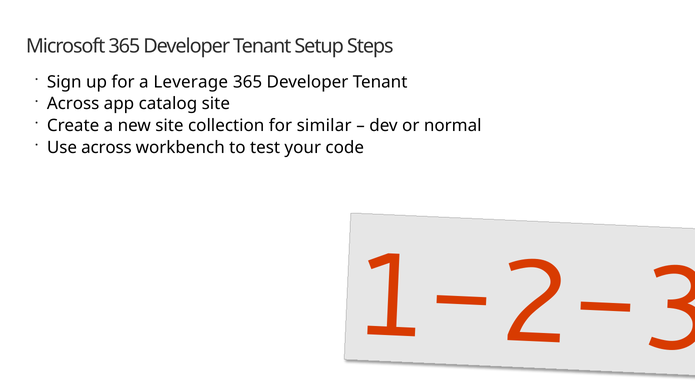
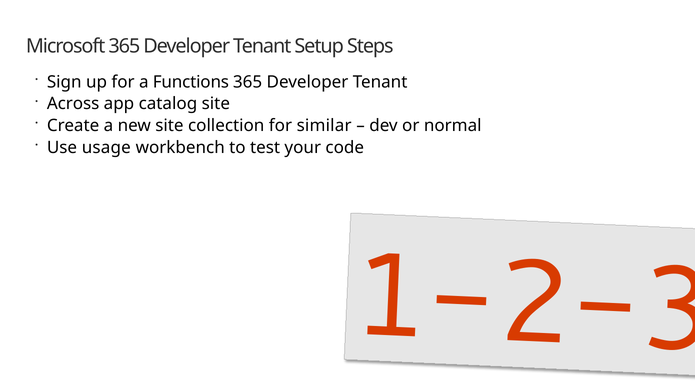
Leverage: Leverage -> Functions (191, 82)
Use across: across -> usage (106, 147)
